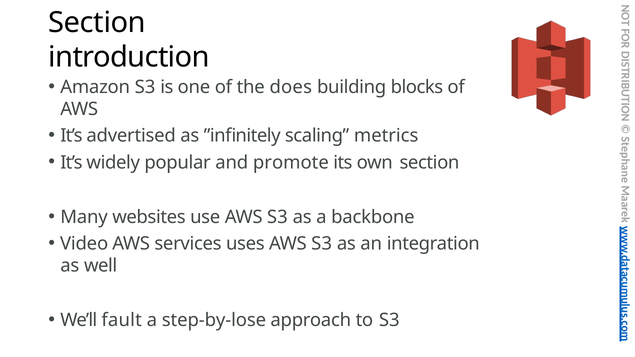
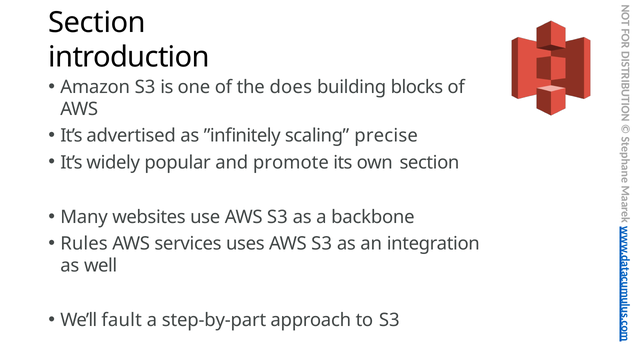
metrics: metrics -> precise (386, 136)
Video: Video -> Rules (84, 244)
step-by-lose: step-by-lose -> step-by-part (214, 321)
